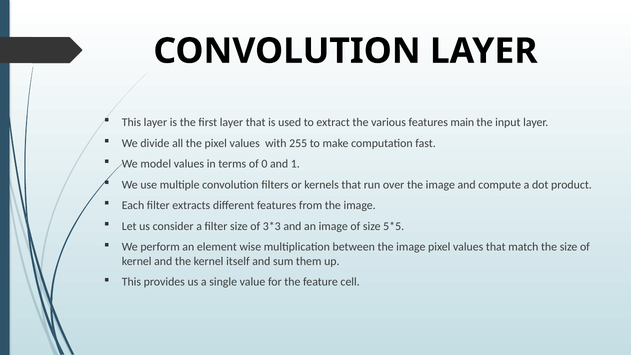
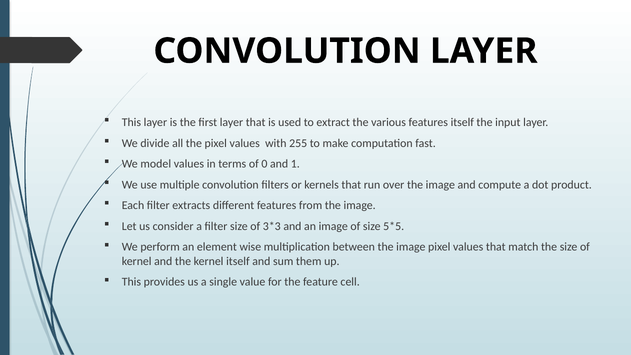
features main: main -> itself (462, 122)
